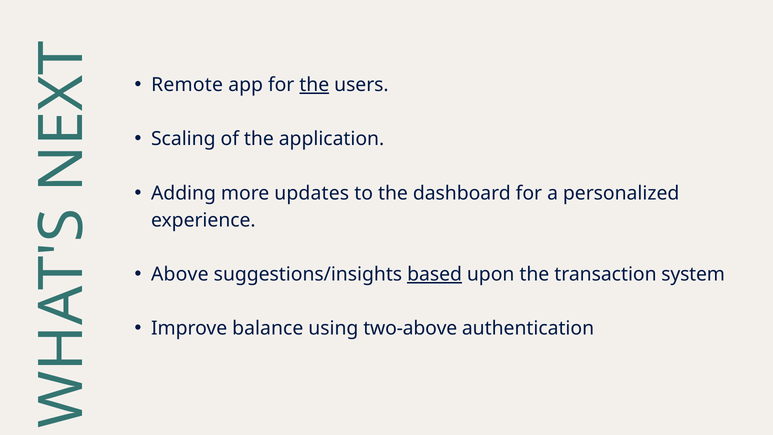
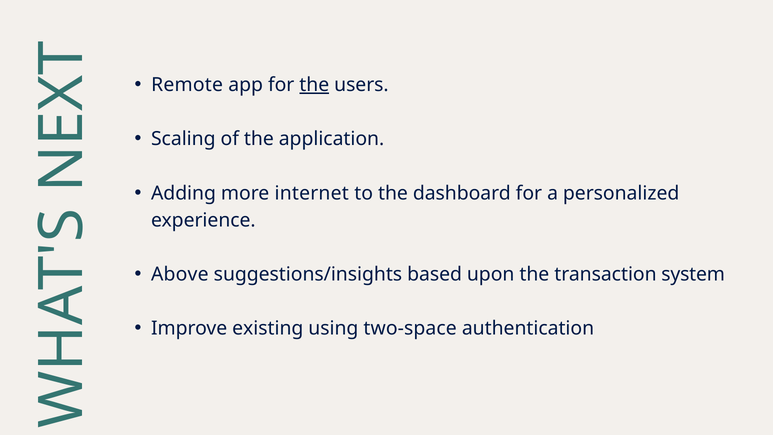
updates: updates -> internet (312, 193)
based underline: present -> none (435, 274)
balance: balance -> existing (268, 328)
two-above: two-above -> two-space (410, 328)
